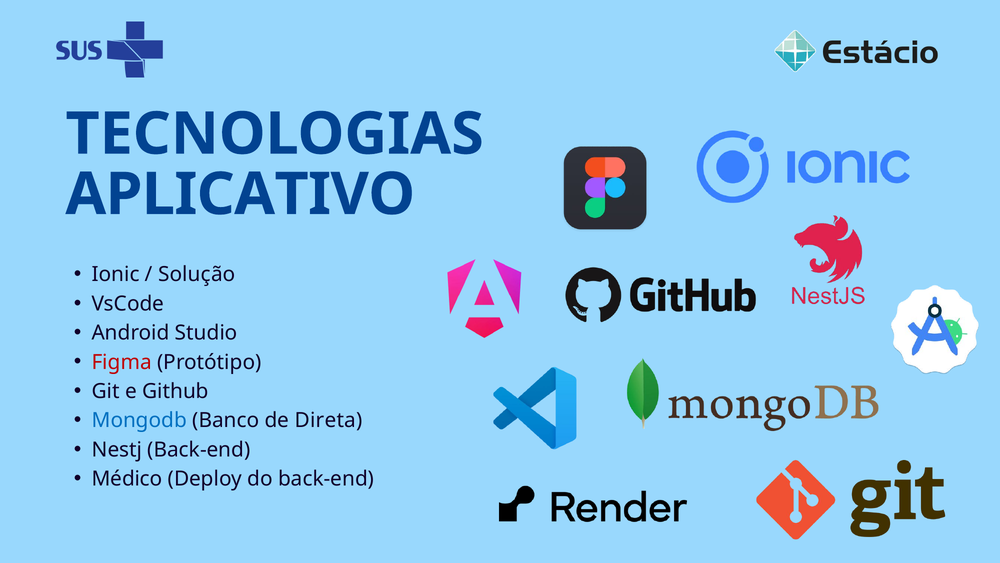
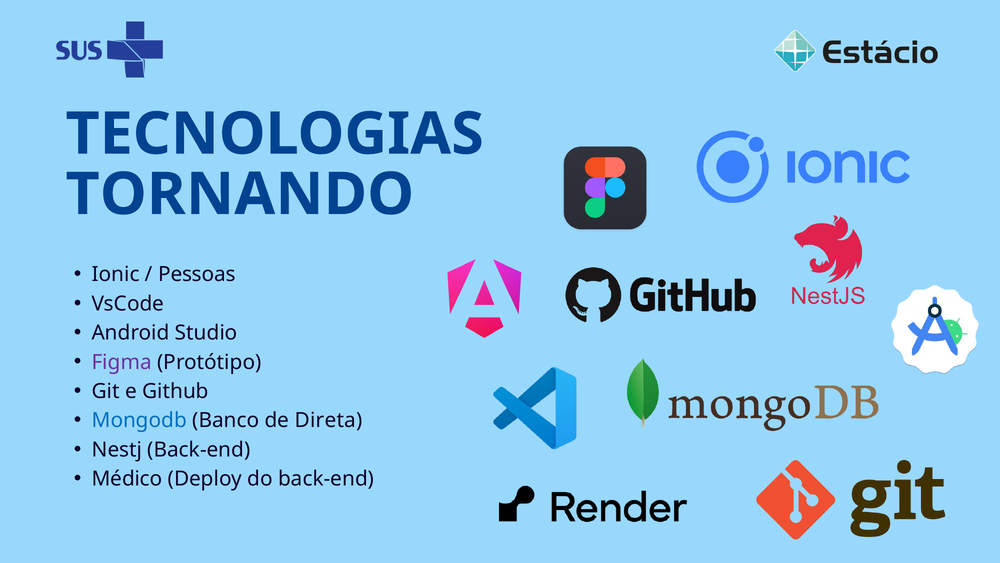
APLICATIVO: APLICATIVO -> TORNANDO (240, 194)
Solução: Solução -> Pessoas (197, 274)
Figma colour: red -> purple (122, 362)
